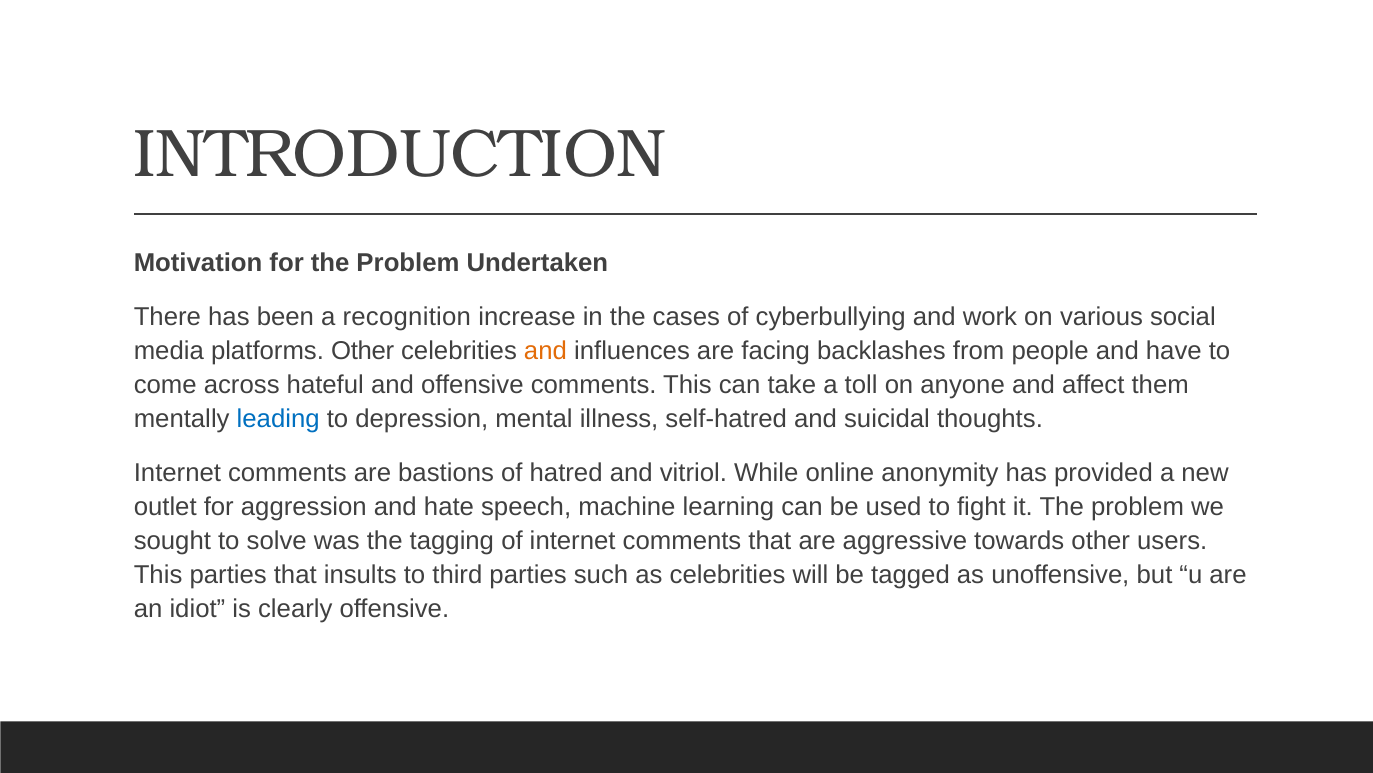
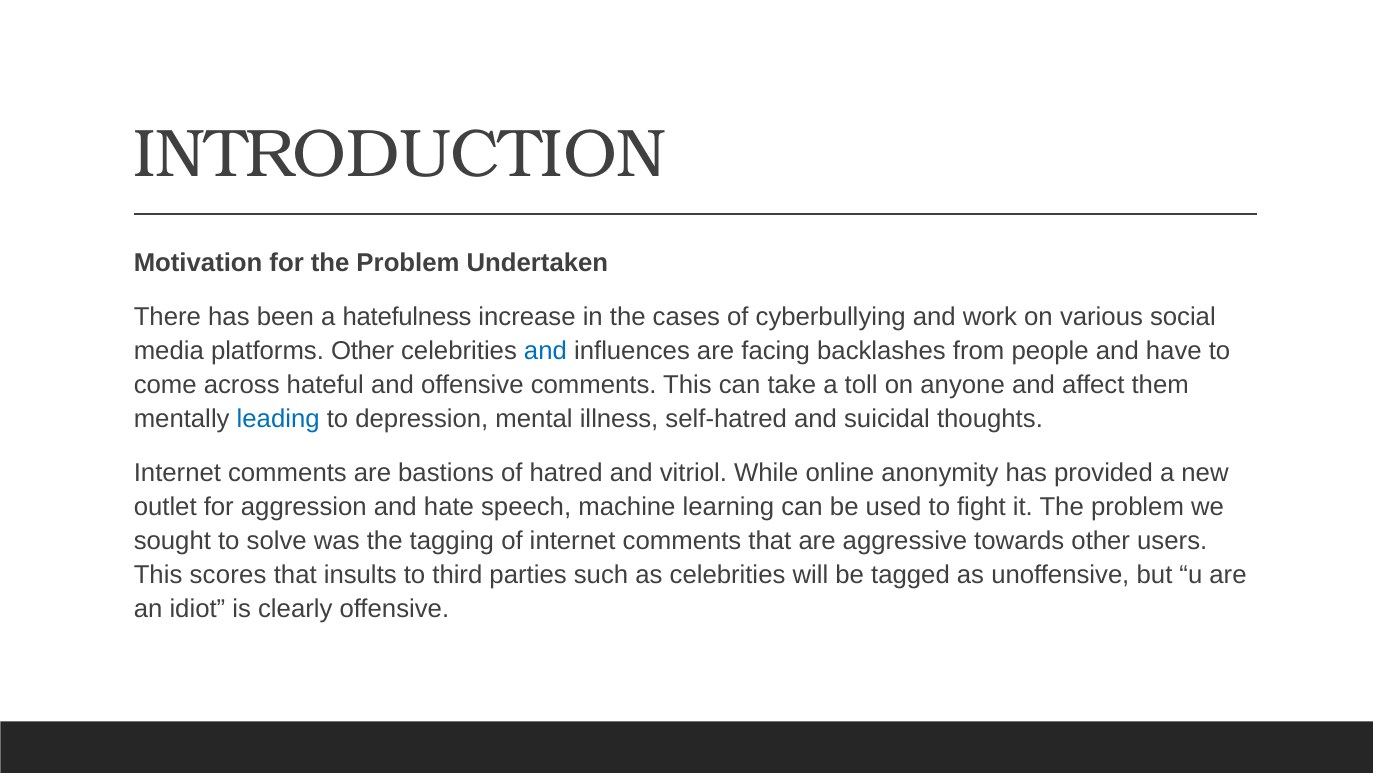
recognition: recognition -> hatefulness (407, 317)
and colour: orange -> blue (545, 351)
This parties: parties -> scores (228, 575)
